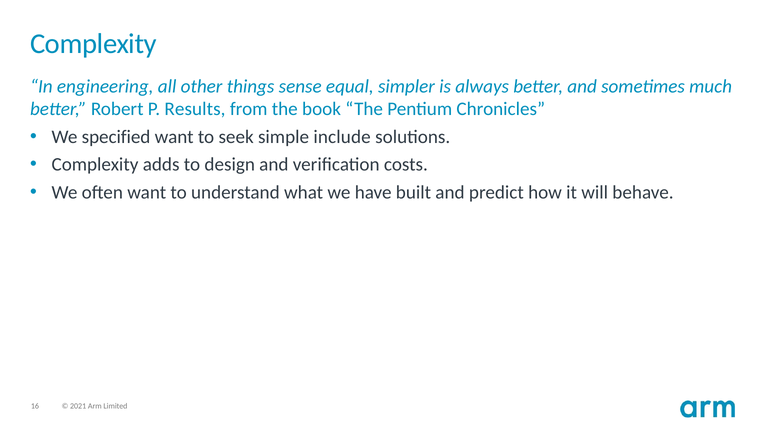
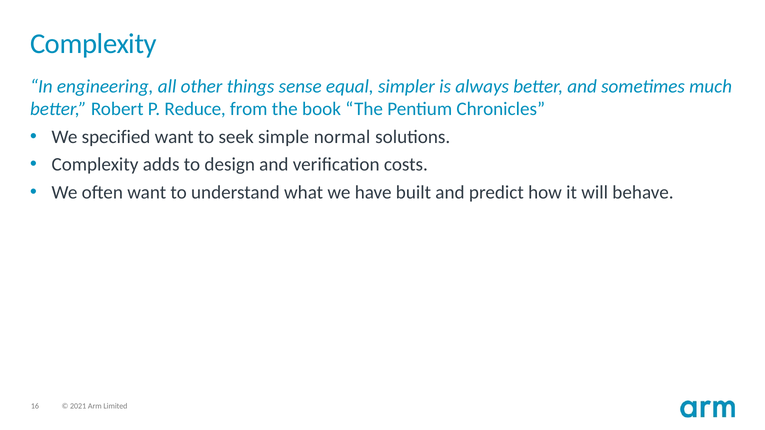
Results: Results -> Reduce (195, 109)
include: include -> normal (342, 137)
